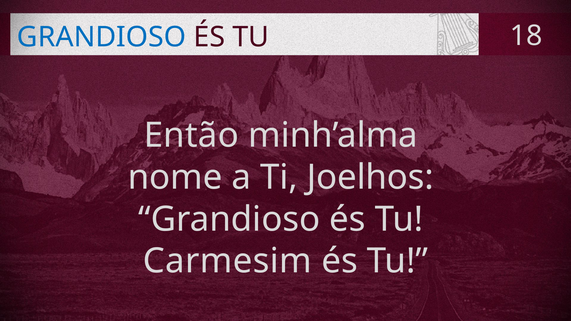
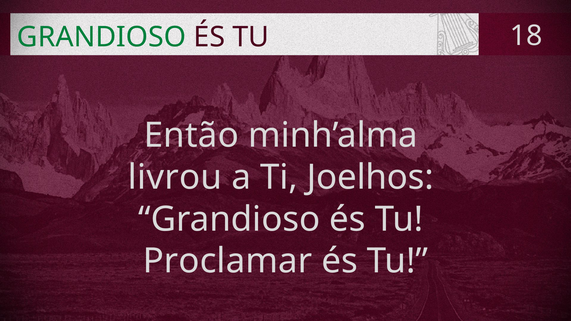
GRANDIOSO colour: blue -> green (102, 37)
nome: nome -> livrou (175, 177)
Carmesim: Carmesim -> Proclamar (227, 261)
